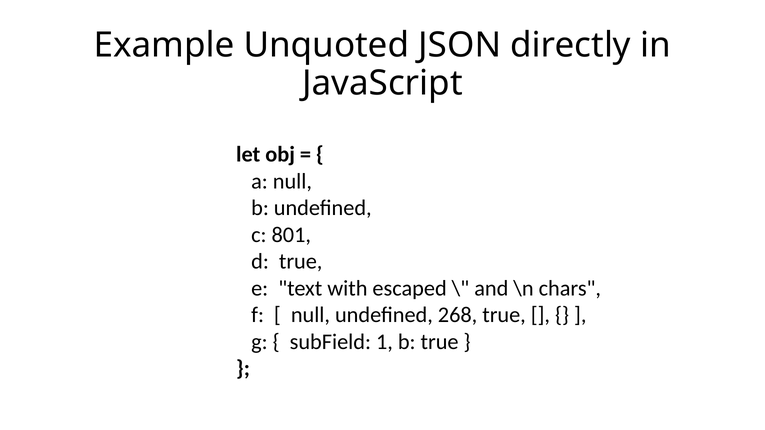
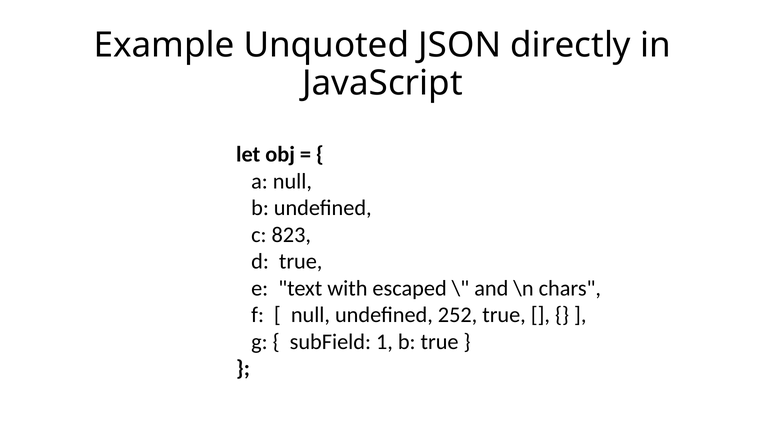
801: 801 -> 823 (291, 235)
268: 268 -> 252 (458, 315)
